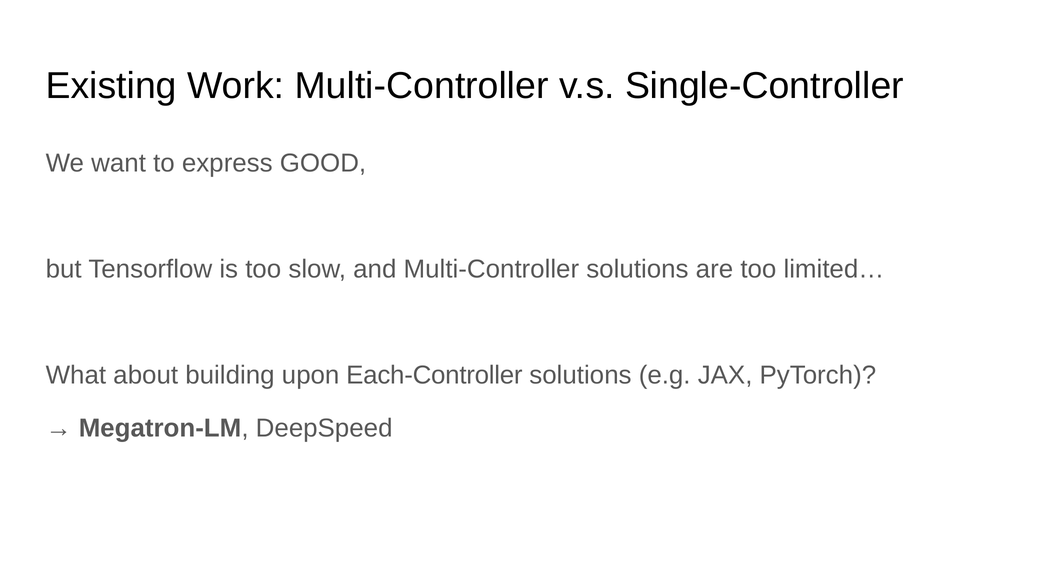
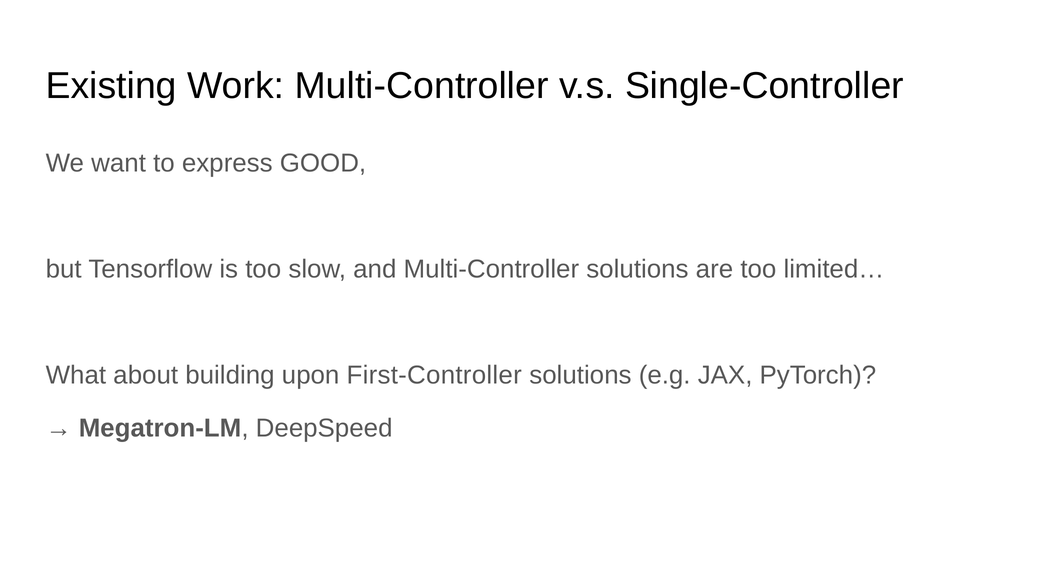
Each-Controller: Each-Controller -> First-Controller (434, 375)
